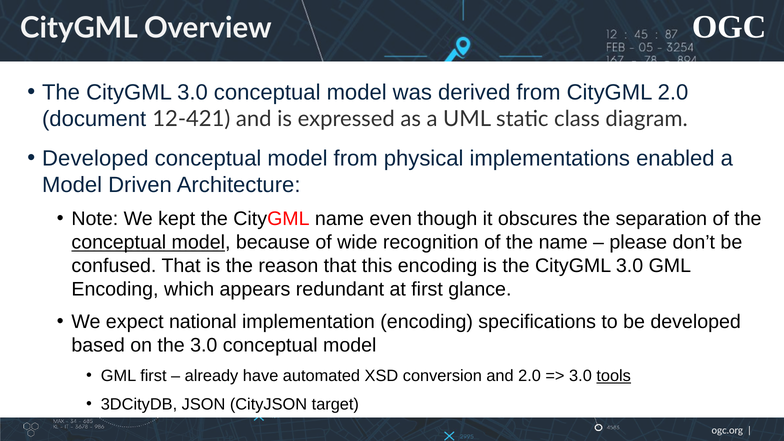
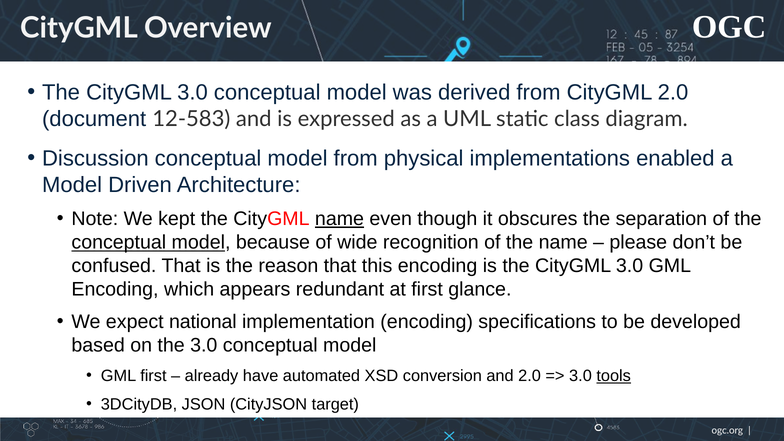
12-421: 12-421 -> 12-583 (191, 119)
Developed: Developed -> Discussion (95, 159)
name underline: none -> present (340, 219)
